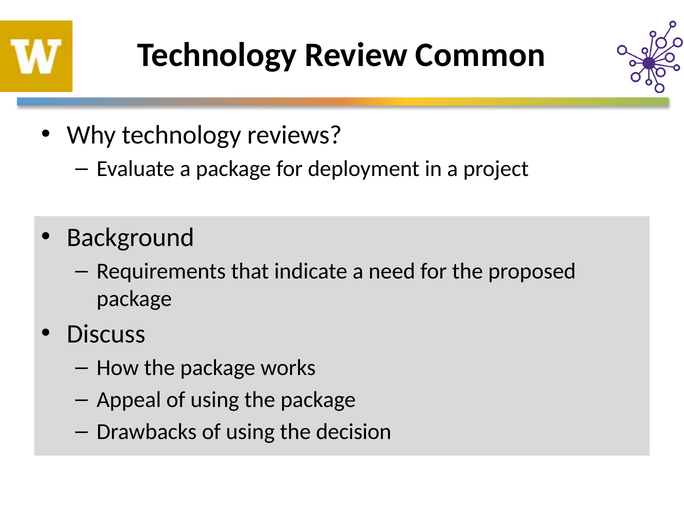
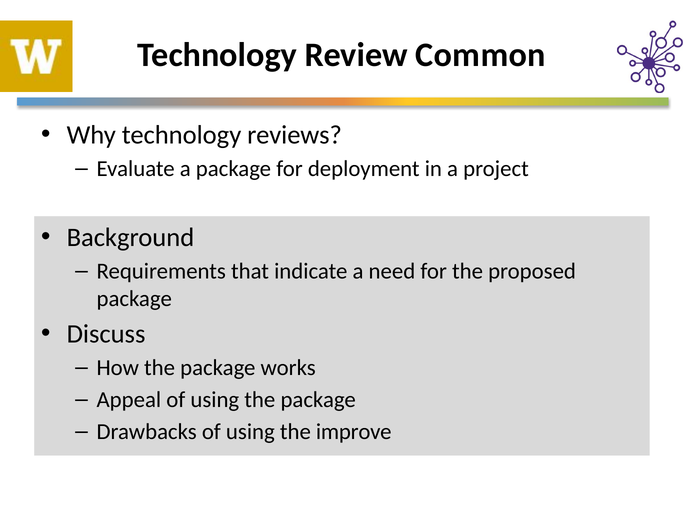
decision: decision -> improve (354, 432)
